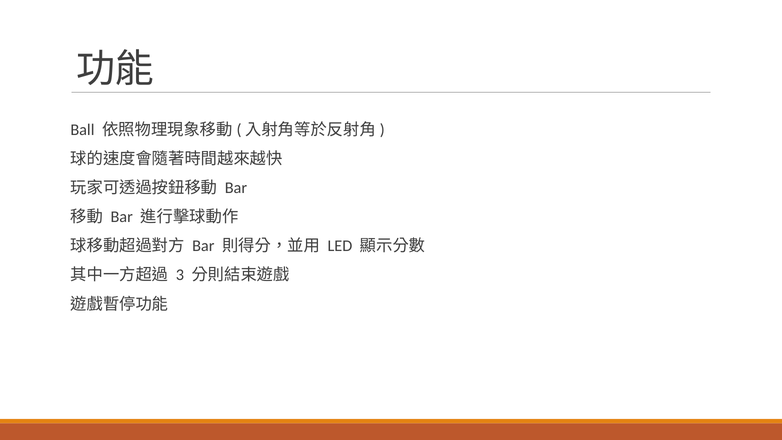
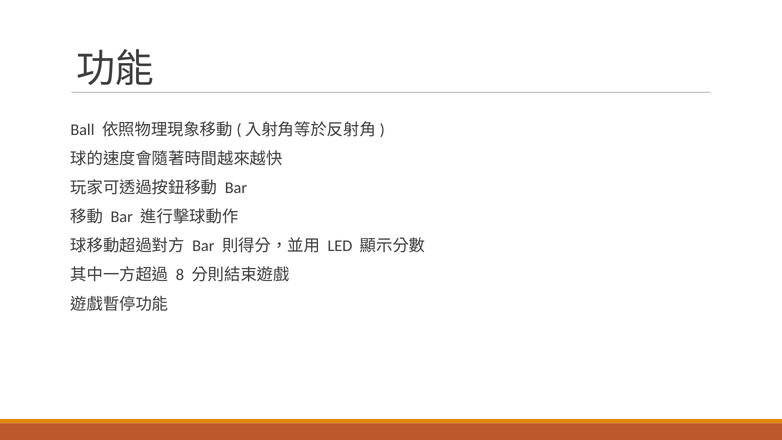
3: 3 -> 8 (180, 275)
